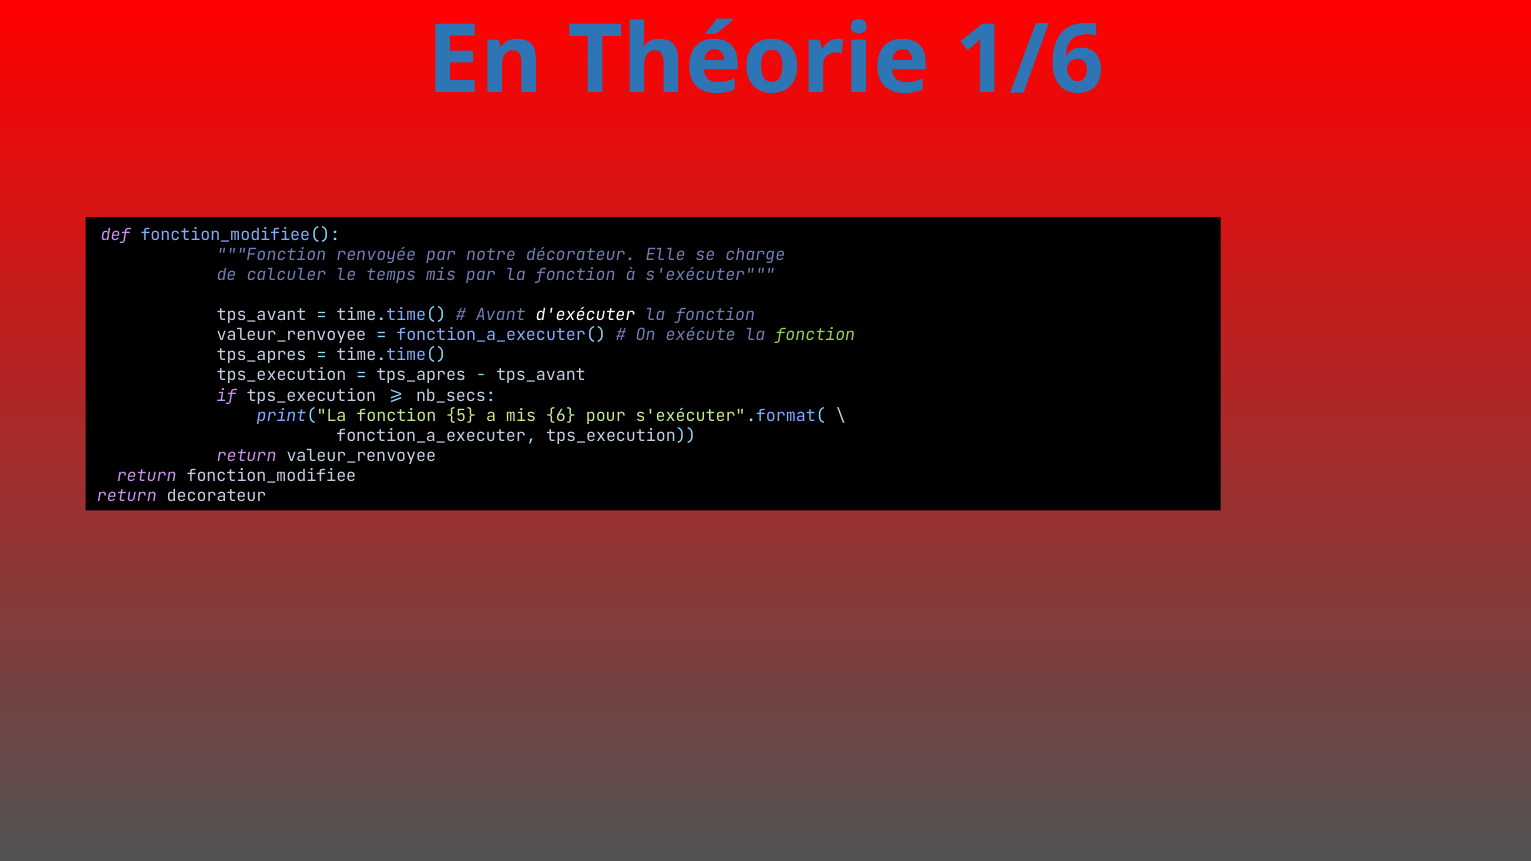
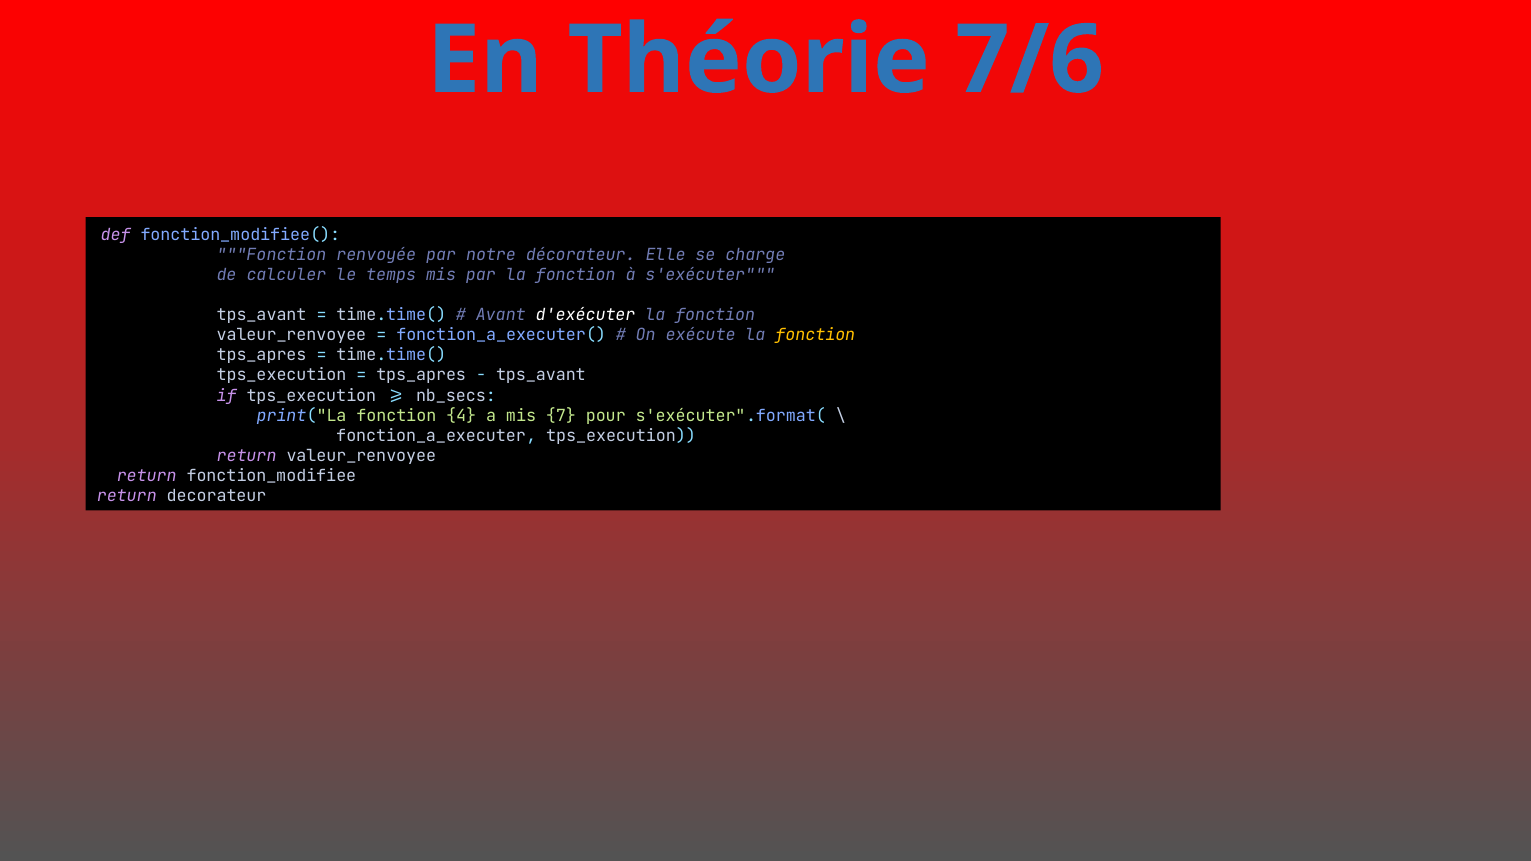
1/6: 1/6 -> 7/6 (1029, 60)
fonction colour: light green -> yellow (815, 335)
5: 5 -> 4 (461, 416)
6: 6 -> 7 (561, 416)
